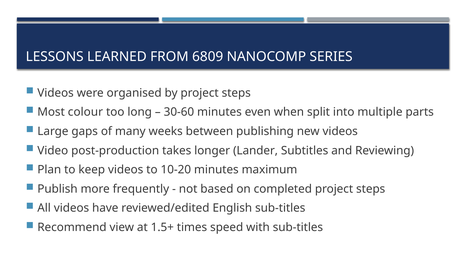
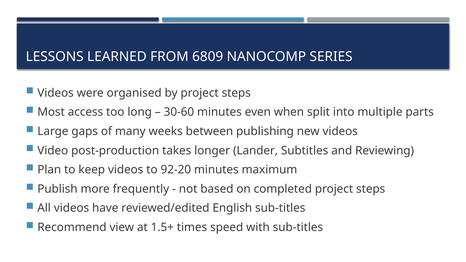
colour: colour -> access (85, 112)
10-20: 10-20 -> 92-20 (176, 170)
